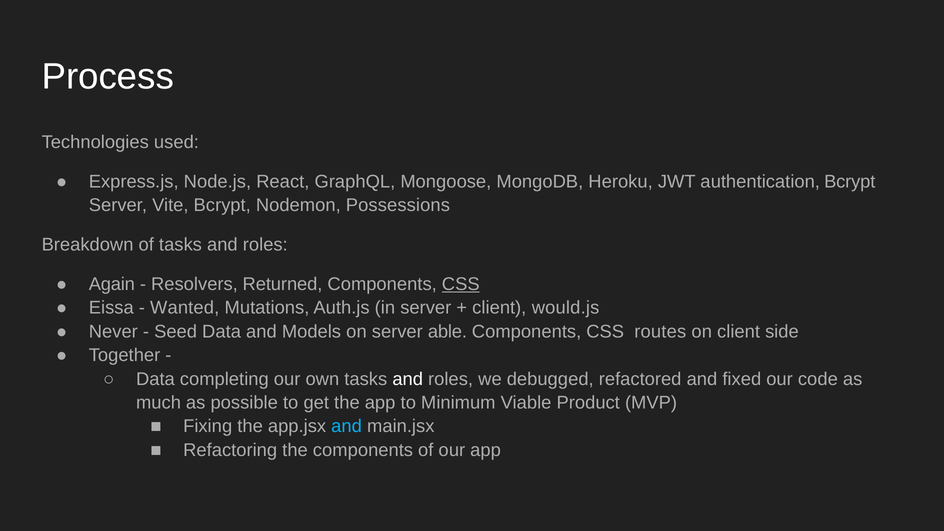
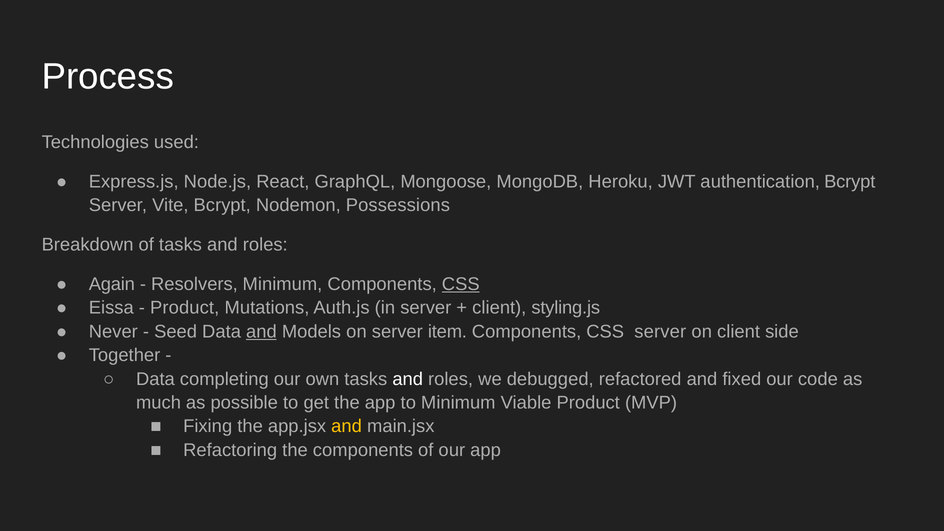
Resolvers Returned: Returned -> Minimum (282, 284)
Wanted: Wanted -> Product (185, 308)
would.js: would.js -> styling.js (566, 308)
and underline: none -> present (261, 332)
able: able -> item (447, 332)
CSS routes: routes -> server (660, 332)
and colour: light blue -> yellow (347, 426)
